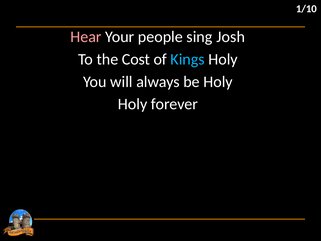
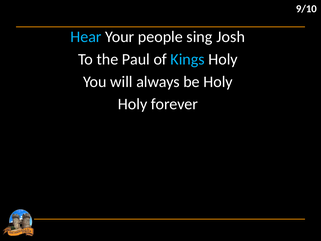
1/10: 1/10 -> 9/10 (306, 9)
Hear colour: pink -> light blue (86, 37)
Cost: Cost -> Paul (136, 59)
